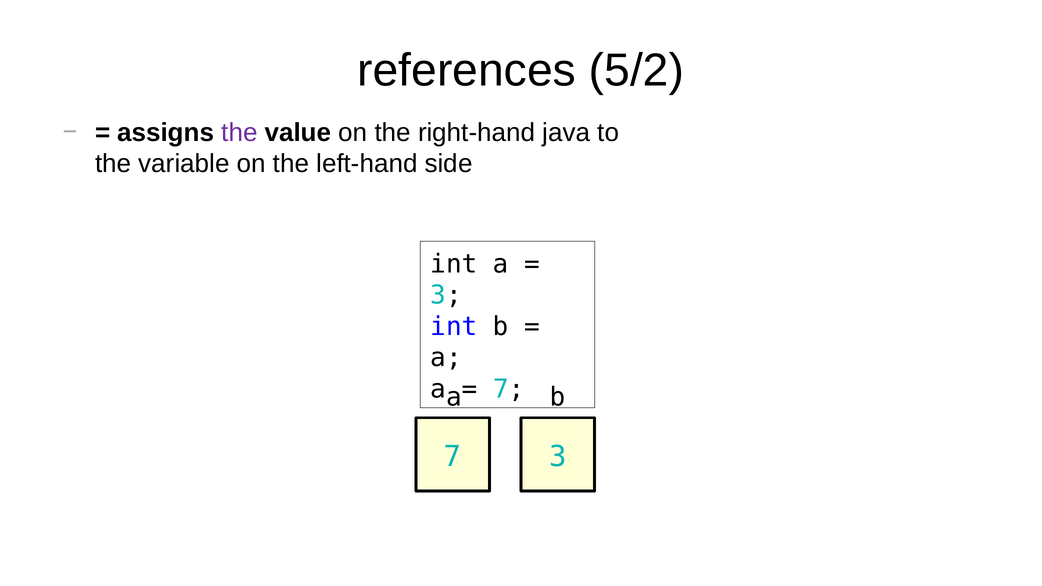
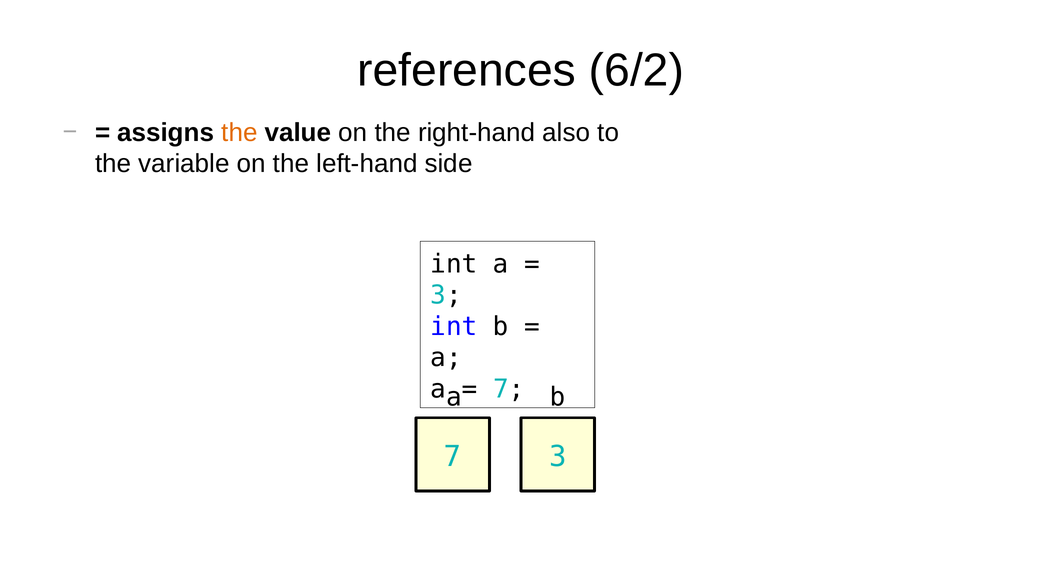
5/2: 5/2 -> 6/2 (636, 70)
the colour: purple -> orange (239, 132)
java: java -> also (566, 132)
